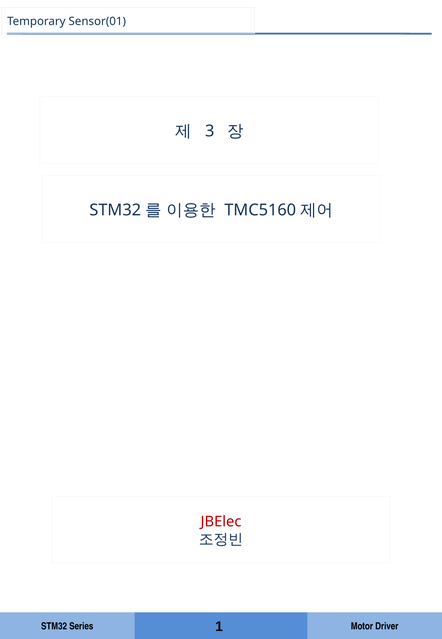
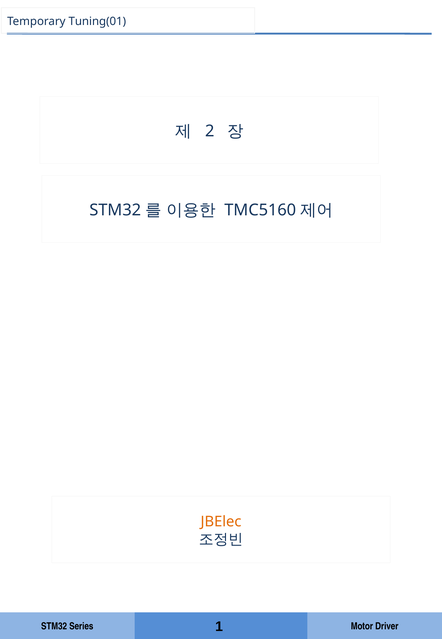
Sensor(01: Sensor(01 -> Tuning(01 (97, 21)
3: 3 -> 2 (210, 131)
JBElec colour: red -> orange (221, 521)
